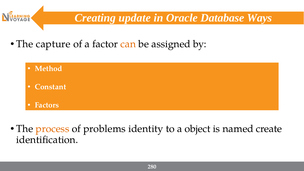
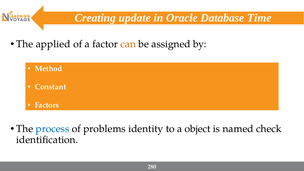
Ways: Ways -> Time (259, 18)
capture: capture -> applied (53, 44)
process colour: orange -> blue (53, 129)
create: create -> check (269, 129)
